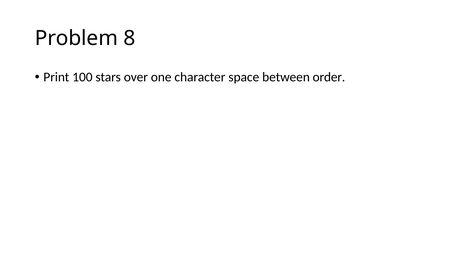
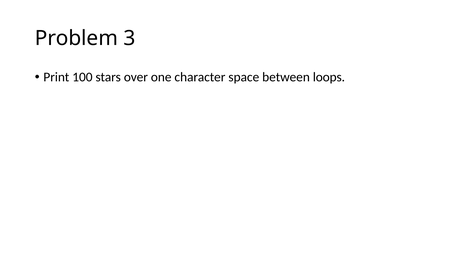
8: 8 -> 3 (130, 38)
order: order -> loops (329, 77)
